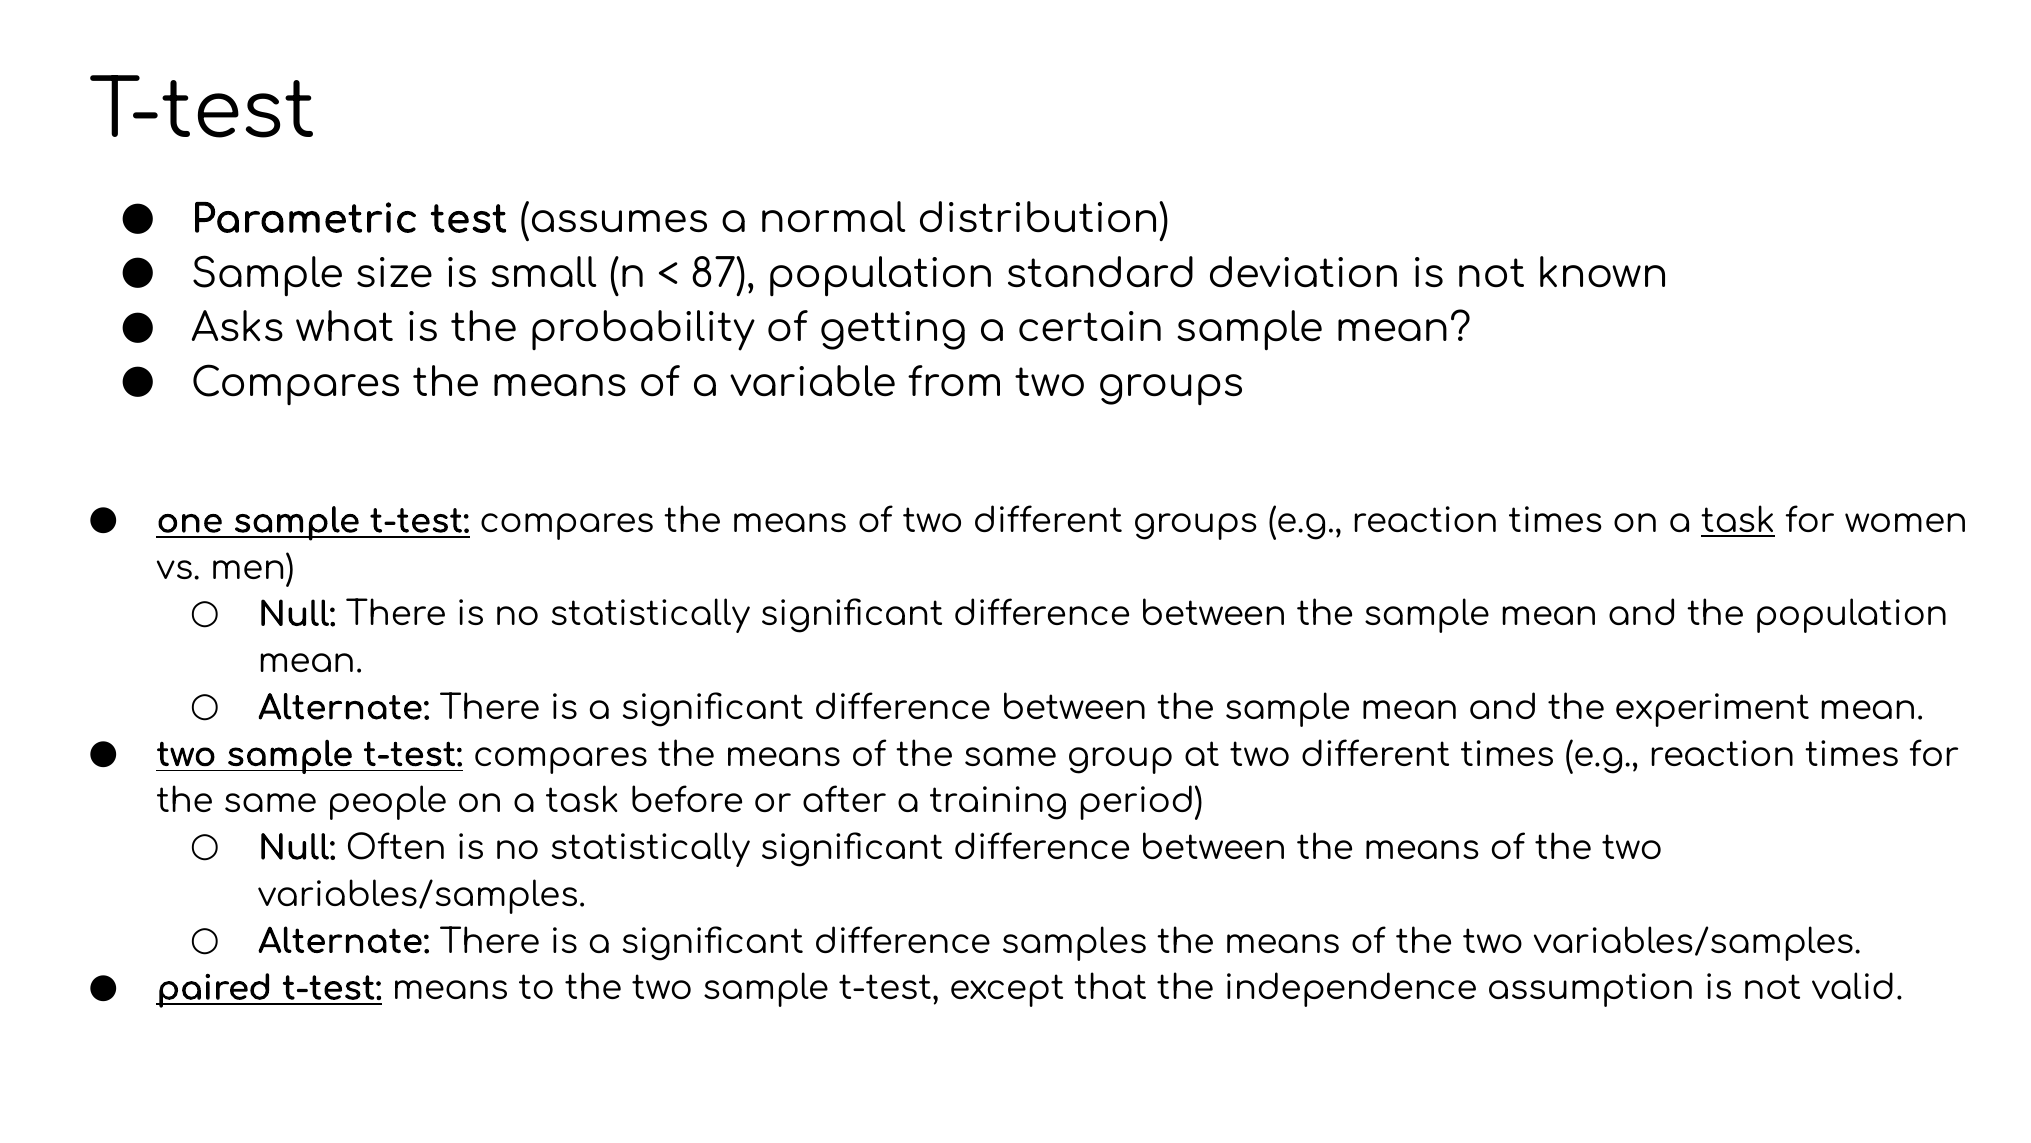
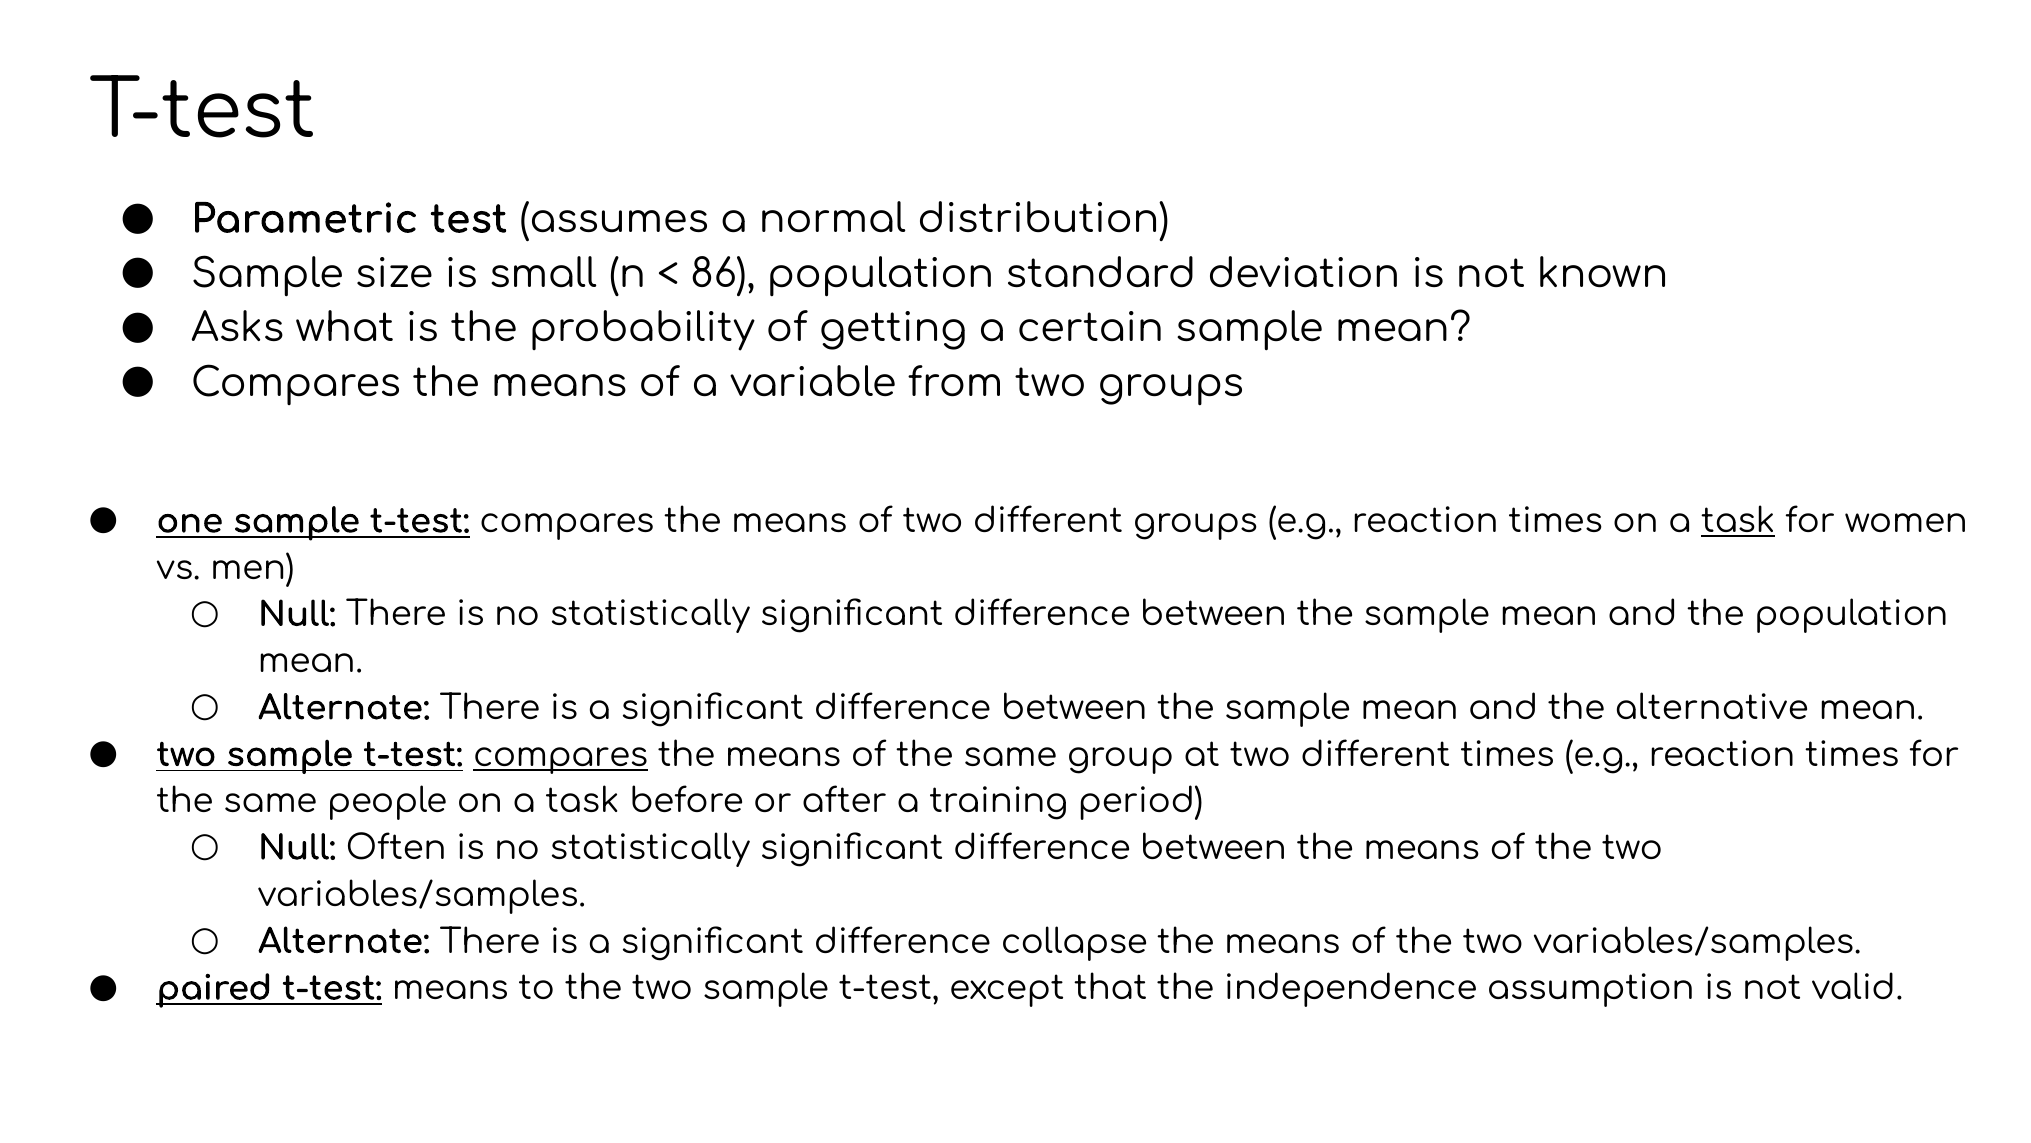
87: 87 -> 86 (723, 274)
experiment: experiment -> alternative (1712, 708)
compares underline: none -> present (561, 755)
samples: samples -> collapse (1074, 941)
